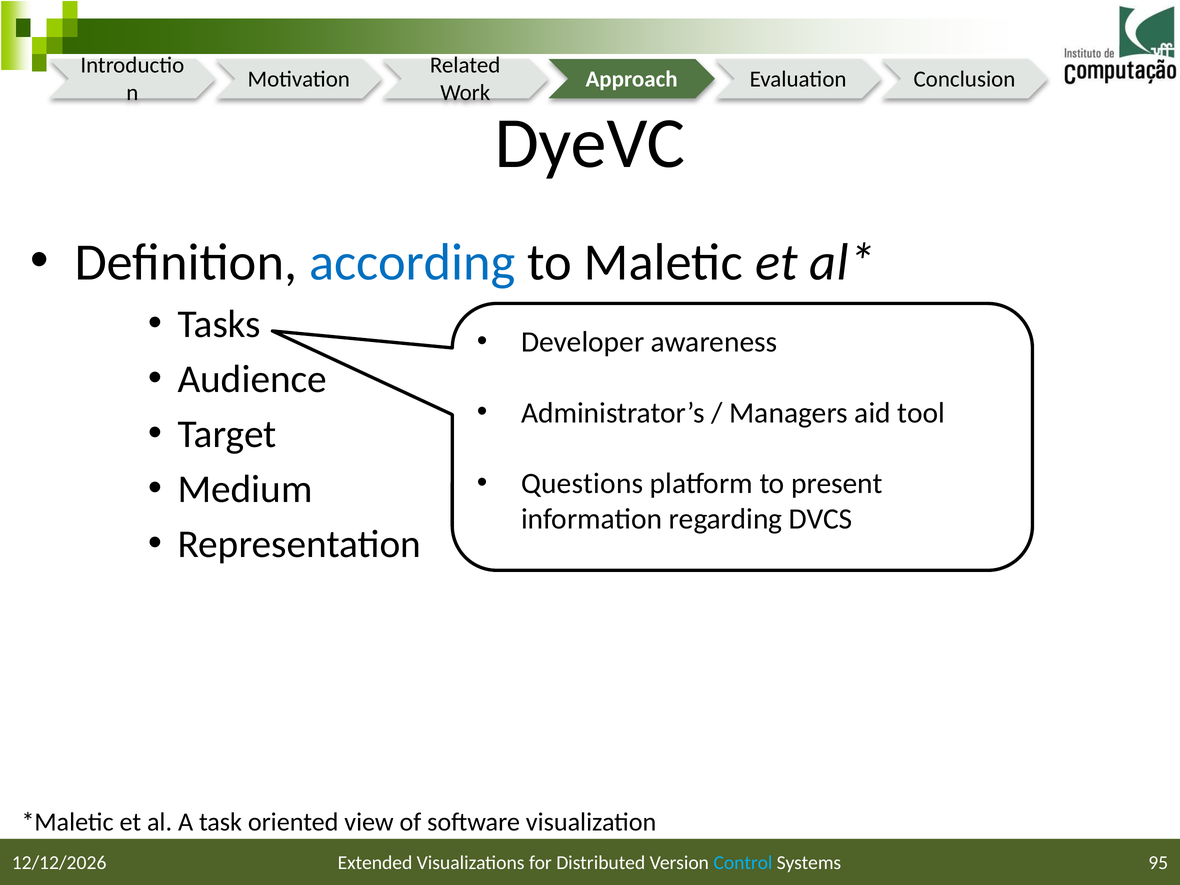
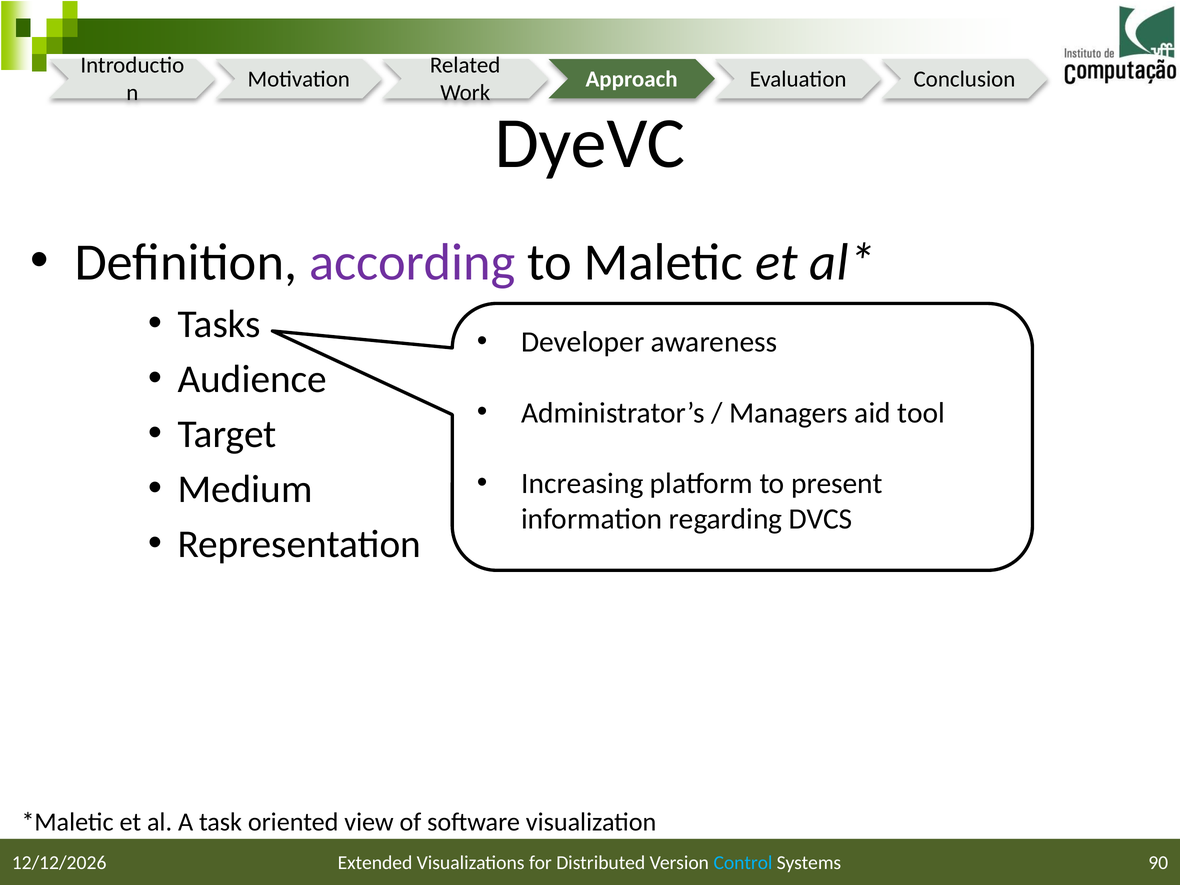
according colour: blue -> purple (412, 262)
Questions: Questions -> Increasing (582, 484)
95: 95 -> 90 (1158, 863)
